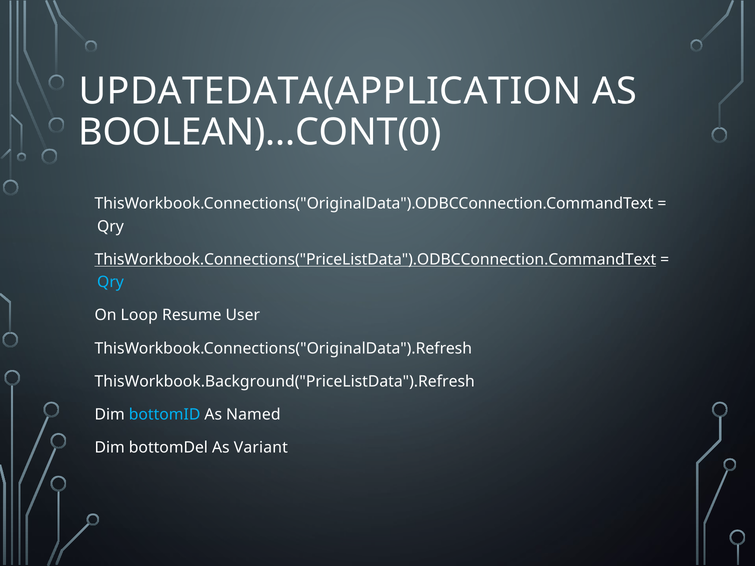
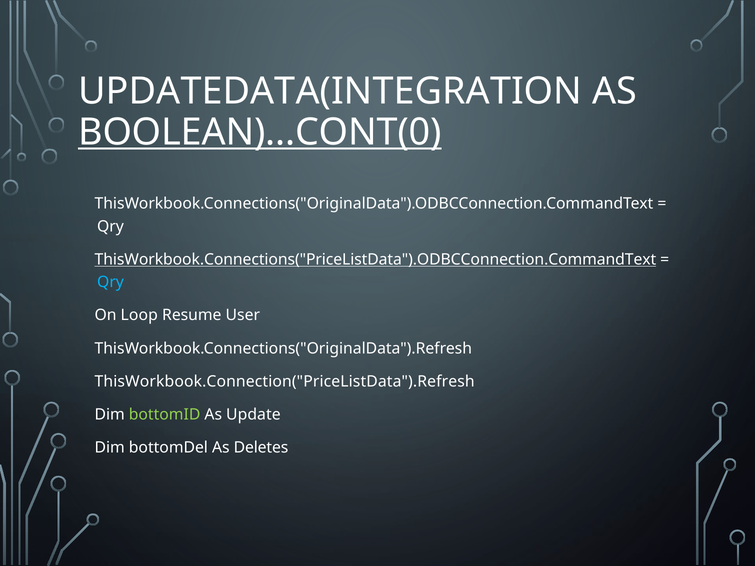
UPDATEDATA(APPLICATION: UPDATEDATA(APPLICATION -> UPDATEDATA(INTEGRATION (330, 91)
BOOLEAN)...CONT(0 underline: none -> present (260, 132)
ThisWorkbook.Background("PriceListData").Refresh: ThisWorkbook.Background("PriceListData").Refresh -> ThisWorkbook.Connection("PriceListData").Refresh (285, 382)
bottomID colour: light blue -> light green (165, 415)
Named: Named -> Update (253, 415)
Variant: Variant -> Deletes (261, 448)
